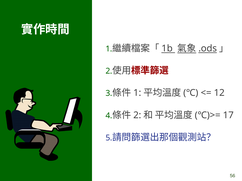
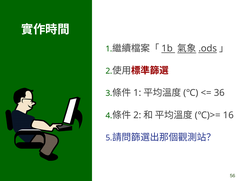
12: 12 -> 36 (219, 93)
17: 17 -> 16 (228, 115)
